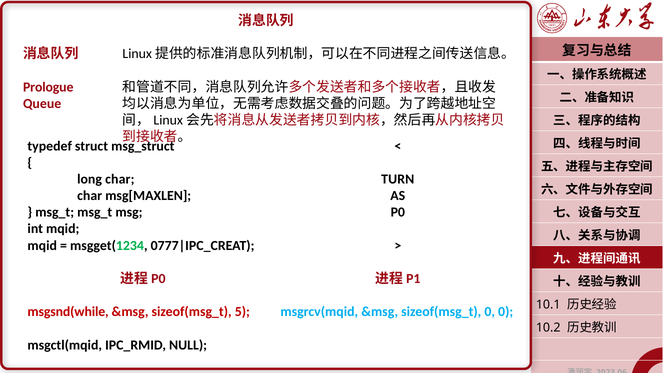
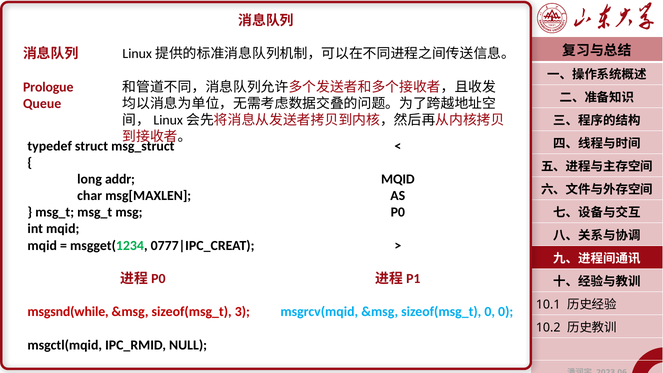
long char: char -> addr (120, 179)
TURN: TURN -> MQID (398, 179)
5: 5 -> 3 (242, 312)
